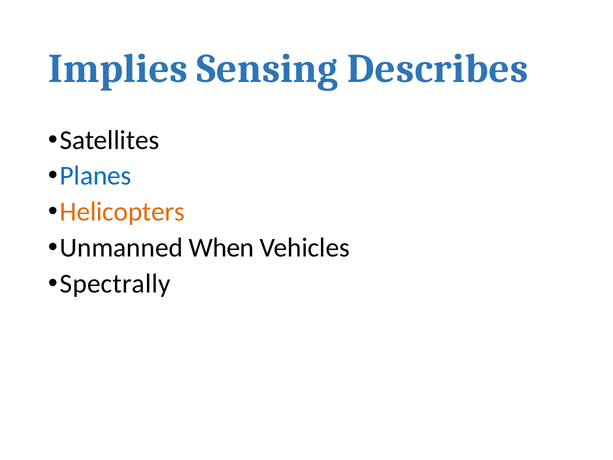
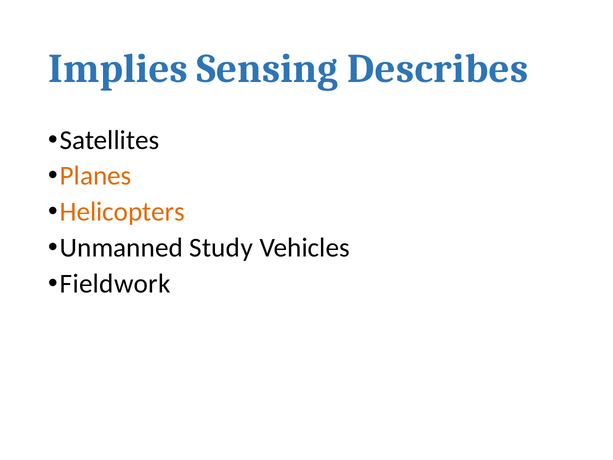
Planes colour: blue -> orange (96, 176)
When: When -> Study (221, 248)
Spectrally: Spectrally -> Fieldwork (115, 283)
